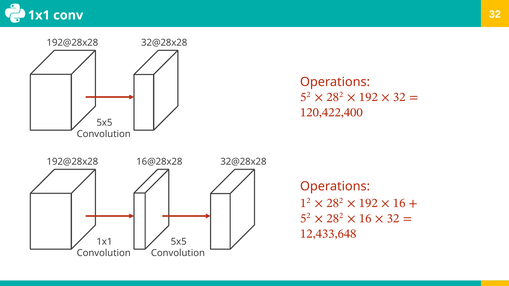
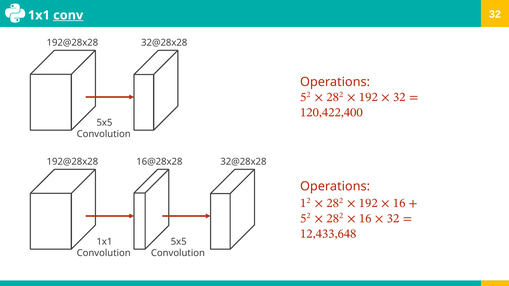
conv underline: none -> present (68, 15)
